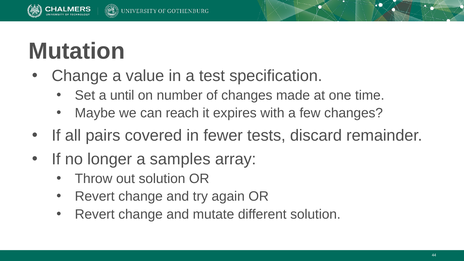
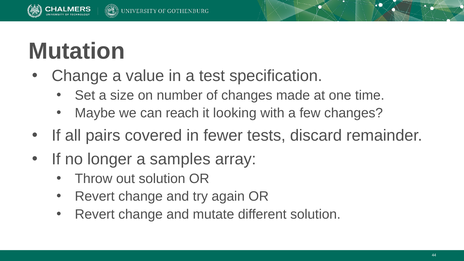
until: until -> size (122, 95)
expires: expires -> looking (235, 113)
